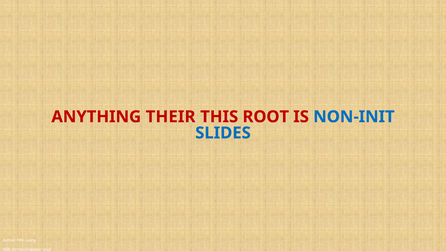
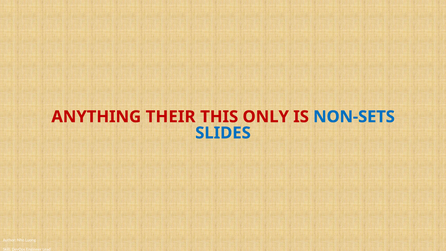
ROOT: ROOT -> ONLY (266, 117)
NON-INIT: NON-INIT -> NON-SETS (354, 117)
